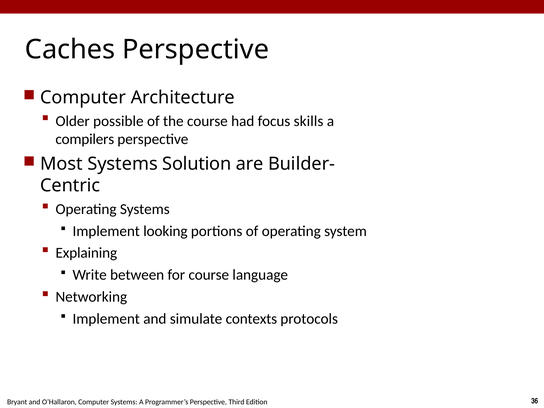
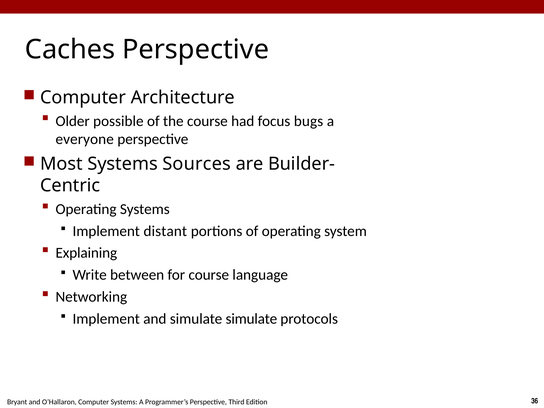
skills: skills -> bugs (309, 121)
compilers: compilers -> everyone (85, 139)
Solution: Solution -> Sources (197, 164)
looking: looking -> distant (165, 231)
simulate contexts: contexts -> simulate (251, 319)
